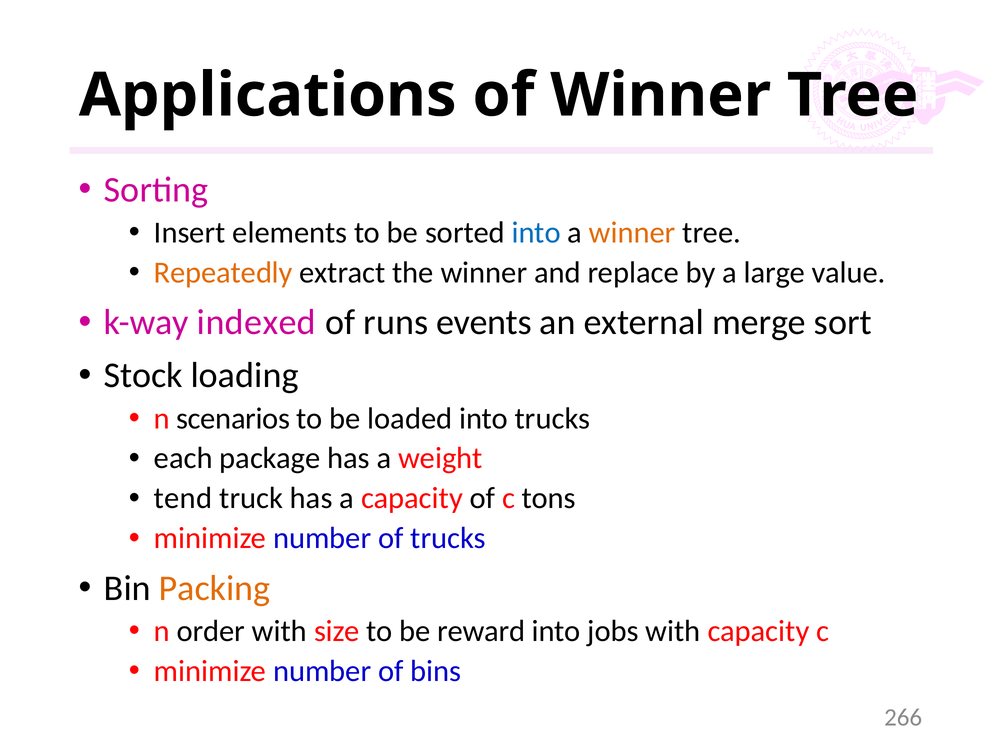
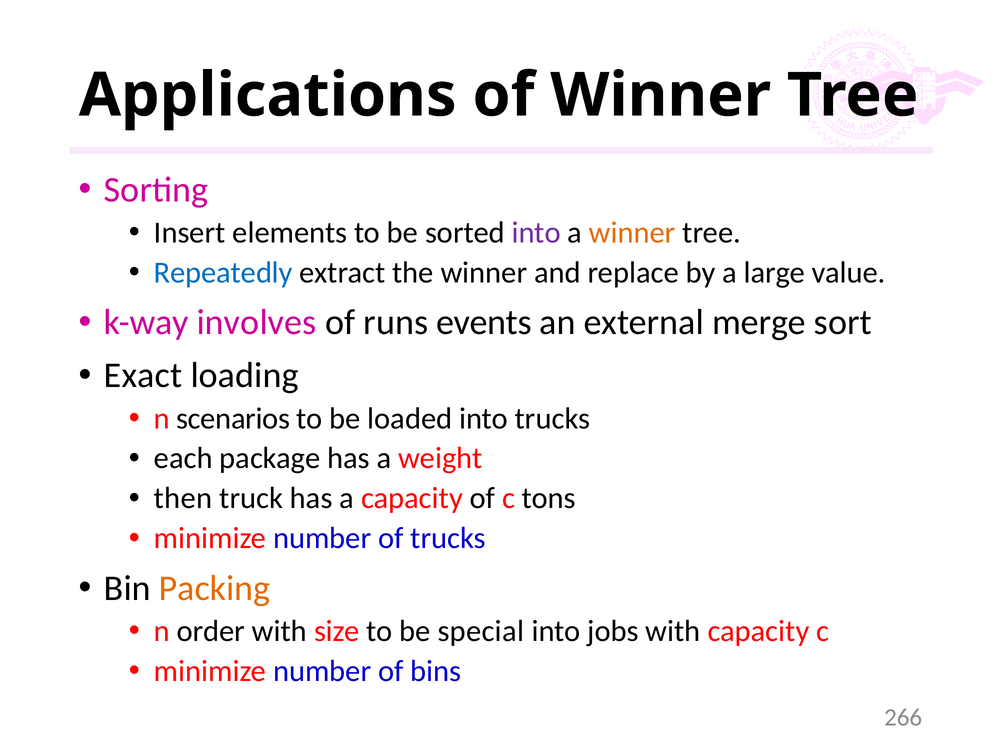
into colour: blue -> purple (536, 233)
Repeatedly colour: orange -> blue (223, 272)
indexed: indexed -> involves (257, 322)
Stock: Stock -> Exact (143, 375)
tend: tend -> then (183, 498)
reward: reward -> special (481, 631)
